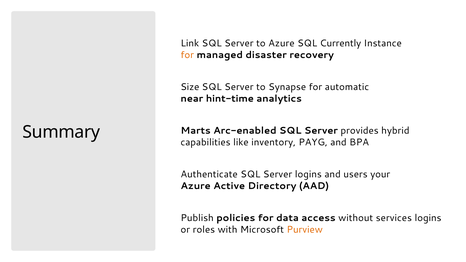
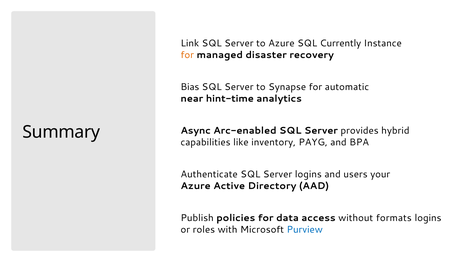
Size: Size -> Bias (190, 87)
Marts: Marts -> Async (196, 131)
services: services -> formats (394, 218)
Purview colour: orange -> blue (305, 230)
